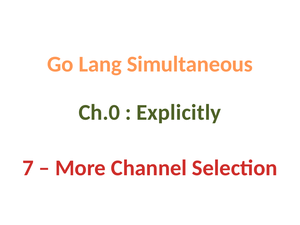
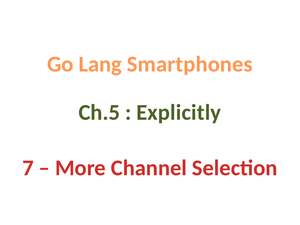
Simultaneous: Simultaneous -> Smartphones (190, 64)
Ch.0: Ch.0 -> Ch.5 (99, 112)
